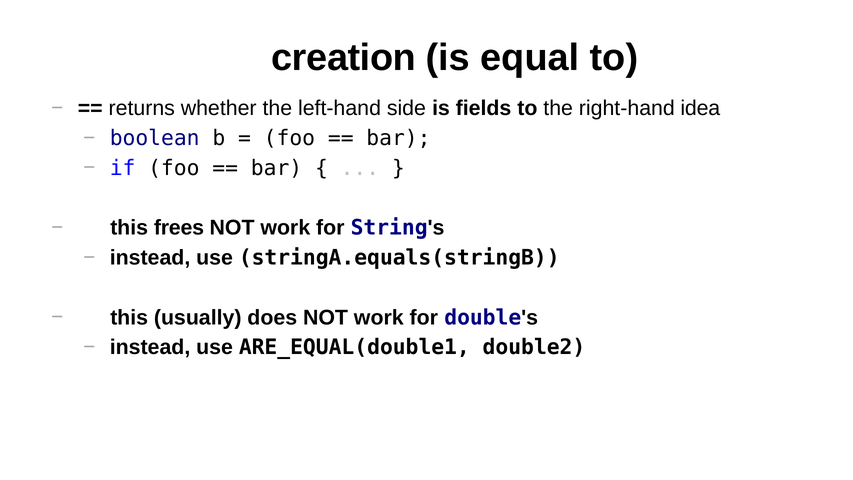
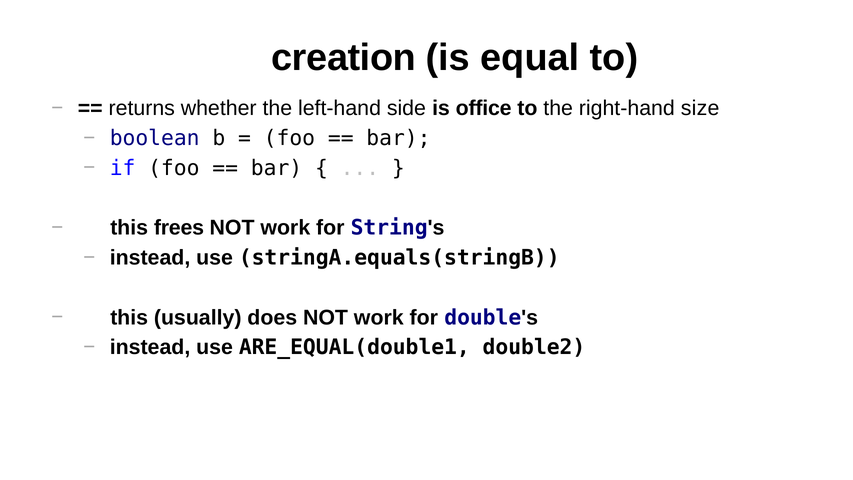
fields: fields -> office (484, 108)
idea: idea -> size (700, 108)
